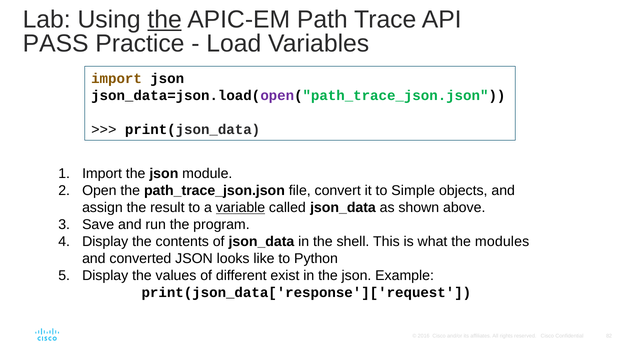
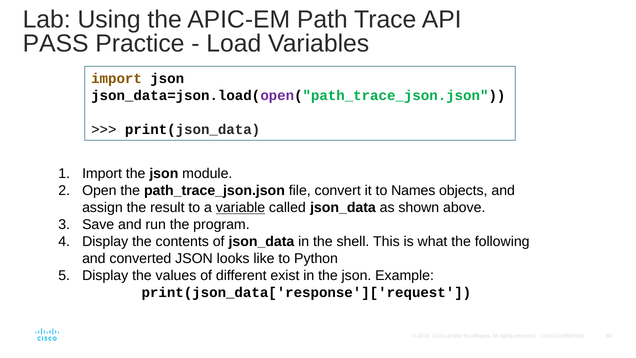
the underline: present -> none (165, 20)
Simple: Simple -> Names (413, 191)
modules: modules -> following (502, 241)
